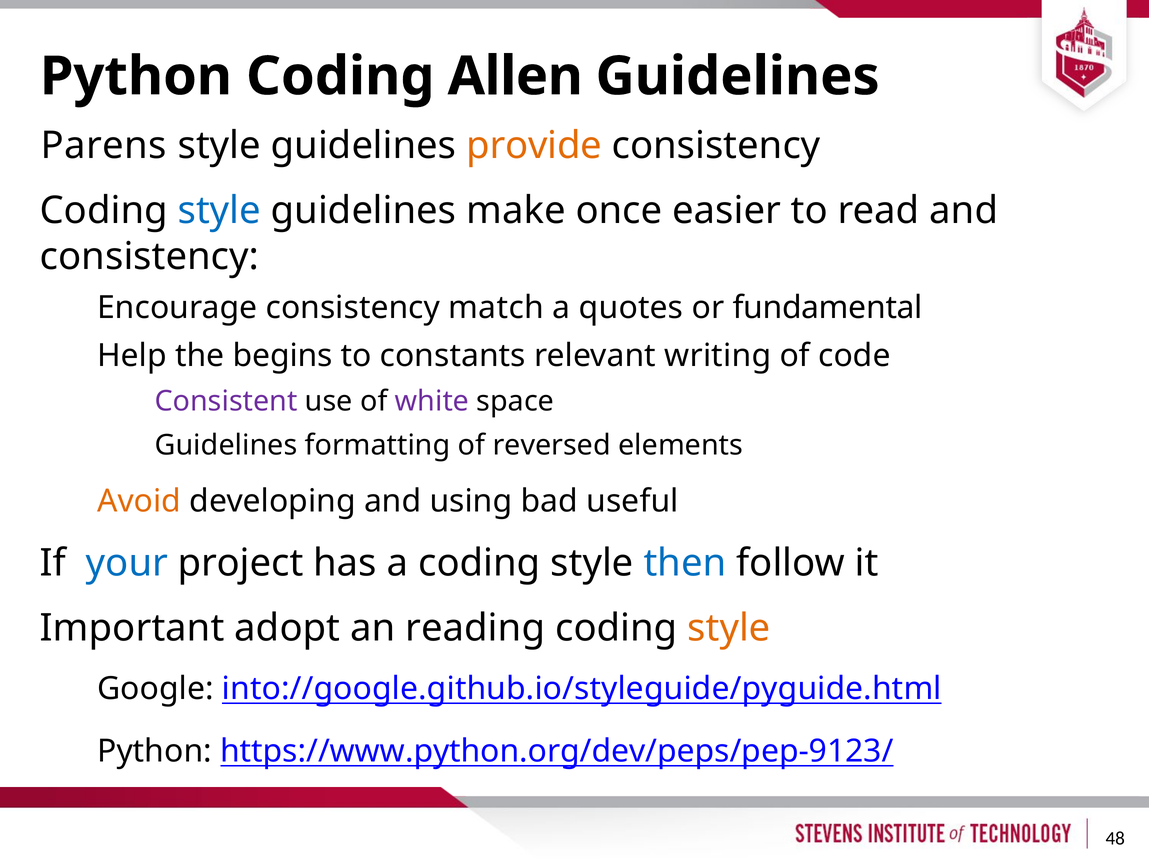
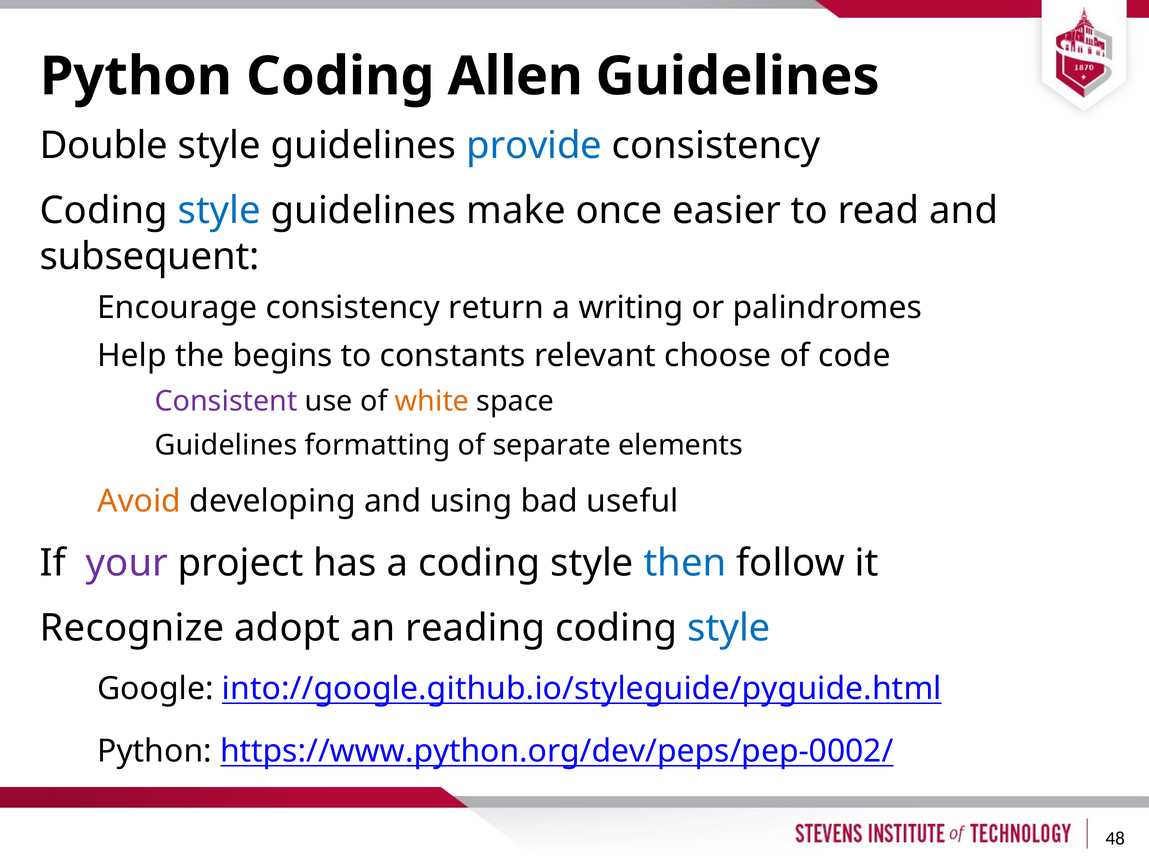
Parens: Parens -> Double (104, 146)
provide colour: orange -> blue (534, 146)
consistency: consistency -> subsequent (150, 257)
match: match -> return (496, 308)
quotes: quotes -> writing (631, 308)
fundamental: fundamental -> palindromes (827, 308)
writing: writing -> choose (718, 356)
white colour: purple -> orange (432, 402)
reversed: reversed -> separate (552, 446)
your colour: blue -> purple (127, 563)
Important: Important -> Recognize (132, 628)
style colour: orange -> blue (729, 628)
https://www.python.org/dev/peps/pep-9123/: https://www.python.org/dev/peps/pep-9123/ -> https://www.python.org/dev/peps/pep-0002/ (557, 752)
